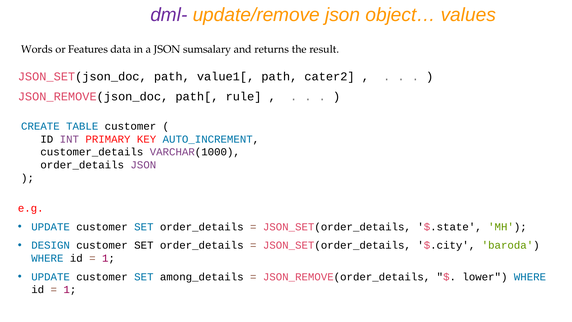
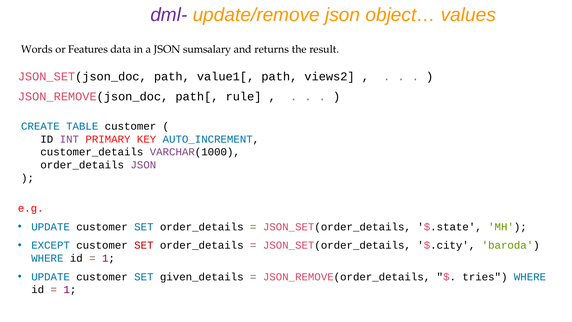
cater2: cater2 -> views2 (330, 76)
DESIGN: DESIGN -> EXCEPT (51, 245)
SET colour: black -> red (144, 245)
among_details: among_details -> given_details (202, 277)
lower: lower -> tries (485, 277)
